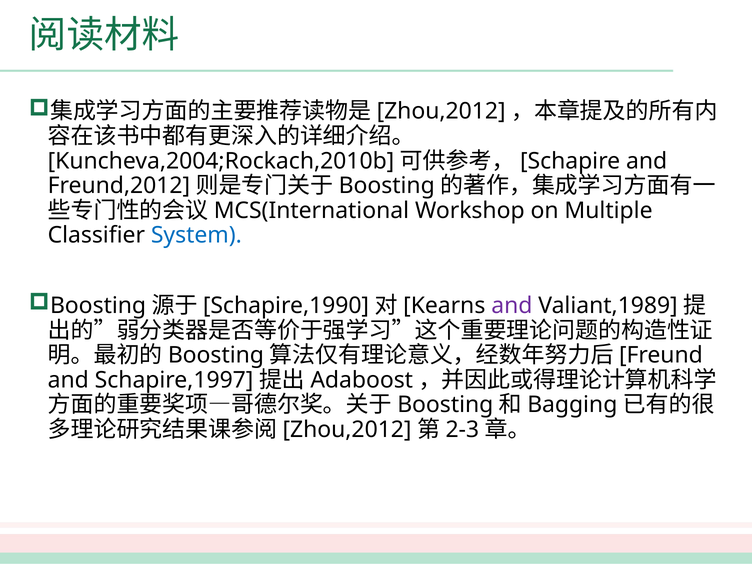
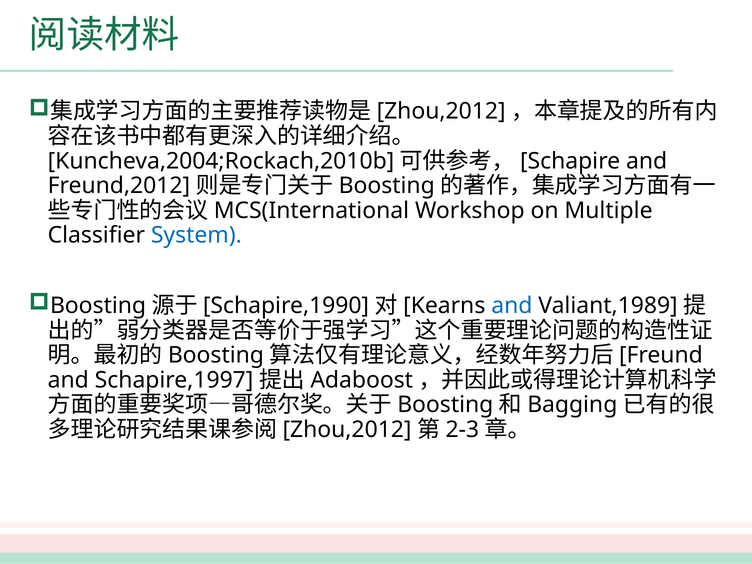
and colour: purple -> blue (512, 306)
